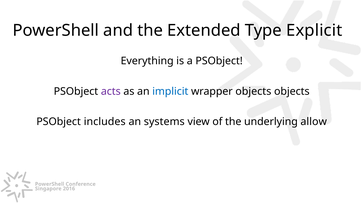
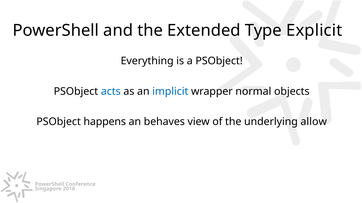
acts colour: purple -> blue (111, 92)
wrapper objects: objects -> normal (253, 92)
includes: includes -> happens (105, 122)
systems: systems -> behaves (164, 122)
